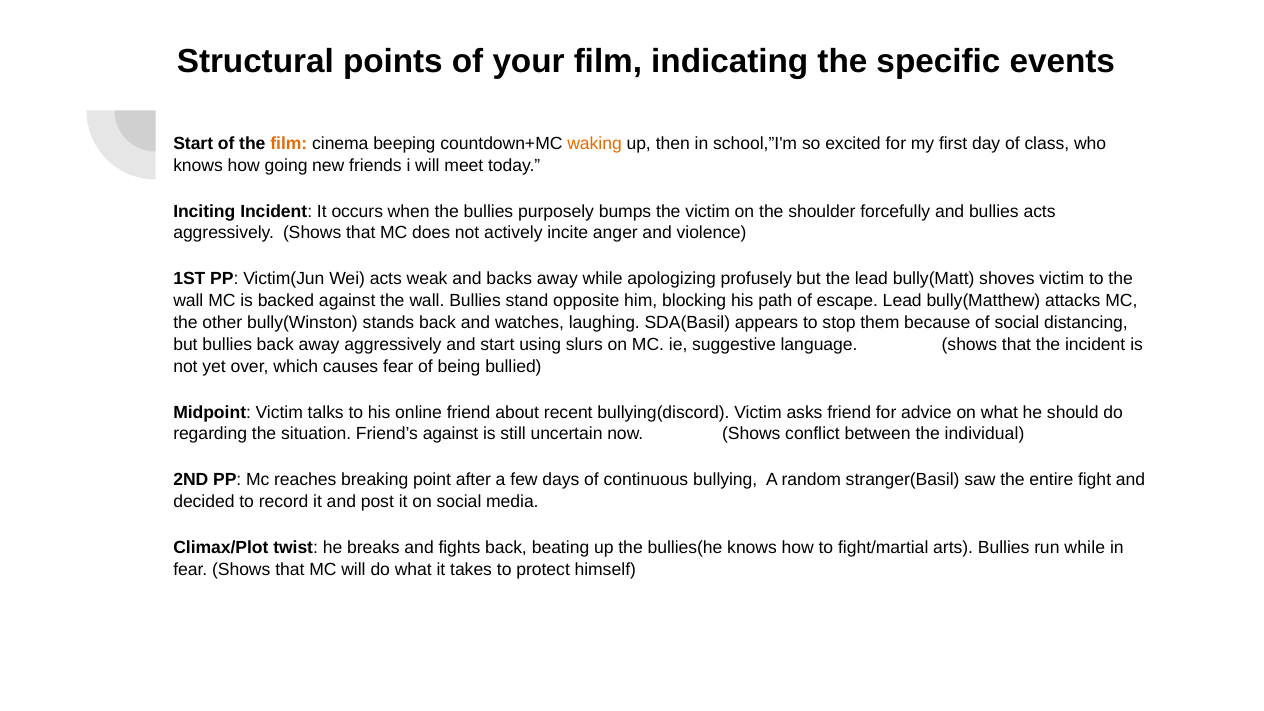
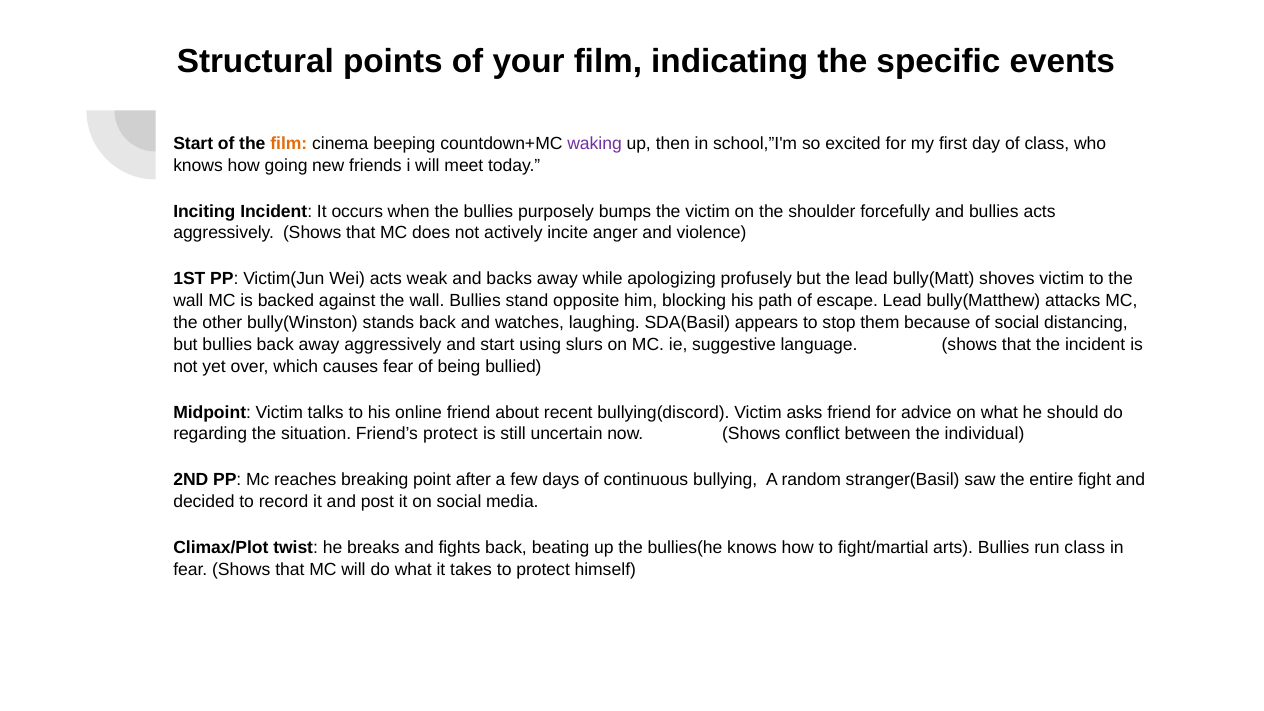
waking colour: orange -> purple (595, 143)
Friend’s against: against -> protect (450, 434)
run while: while -> class (1085, 548)
